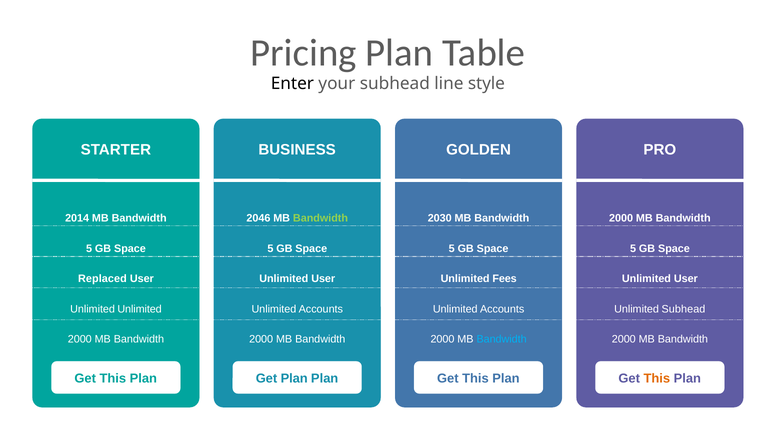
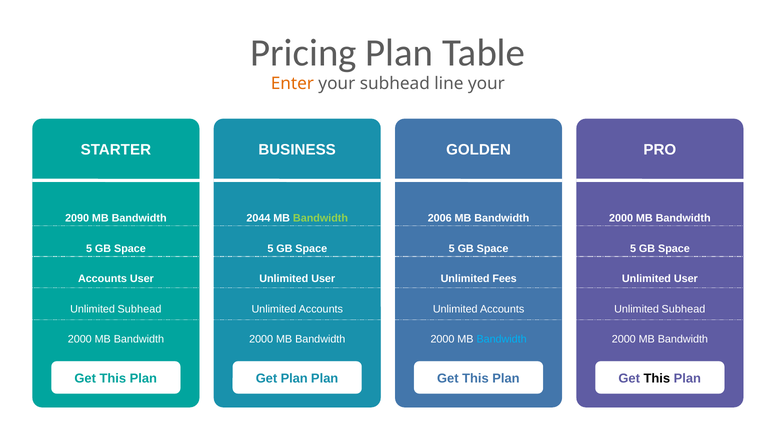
Enter colour: black -> orange (292, 84)
line style: style -> your (486, 84)
2014: 2014 -> 2090 (77, 218)
2046: 2046 -> 2044 (258, 218)
2030: 2030 -> 2006 (440, 218)
Replaced: Replaced -> Accounts (102, 279)
Unlimited: Unlimited -> Subhead (139, 309)
This colour: orange -> black (657, 378)
